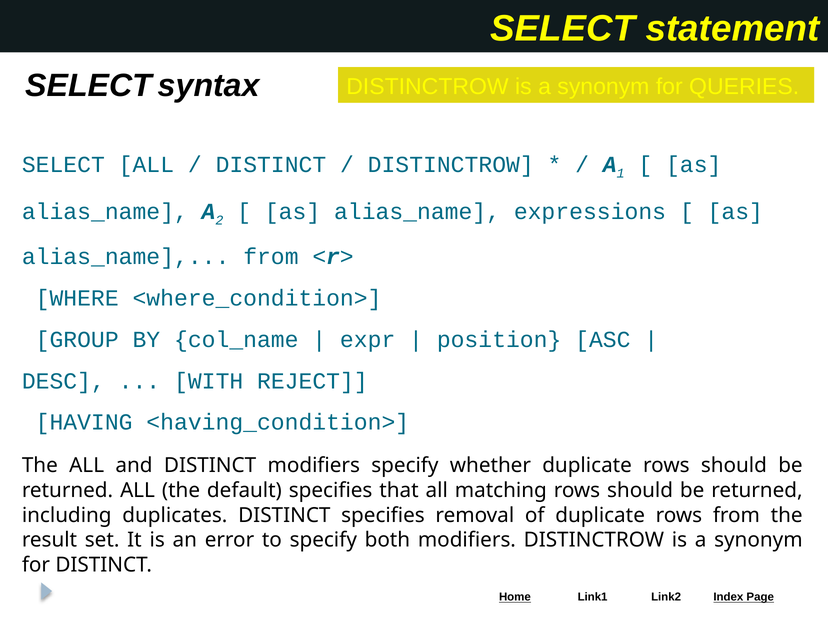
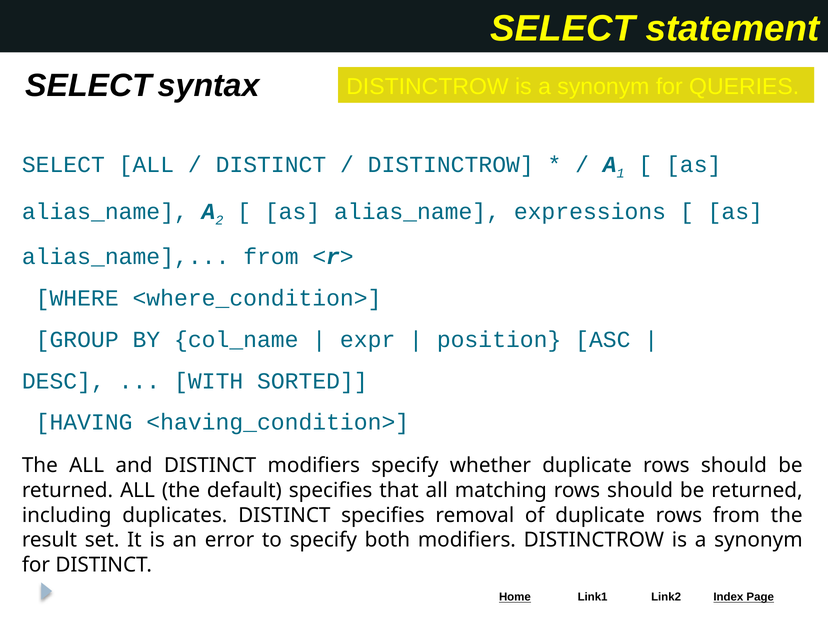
REJECT: REJECT -> SORTED (312, 381)
